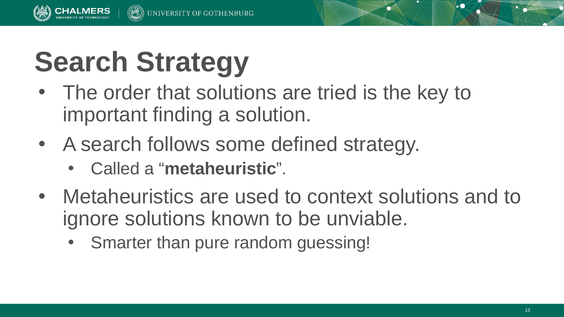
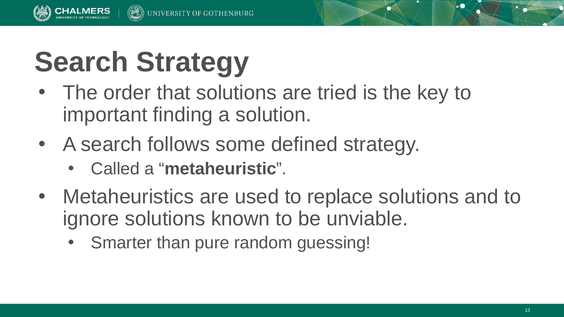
context: context -> replace (340, 197)
